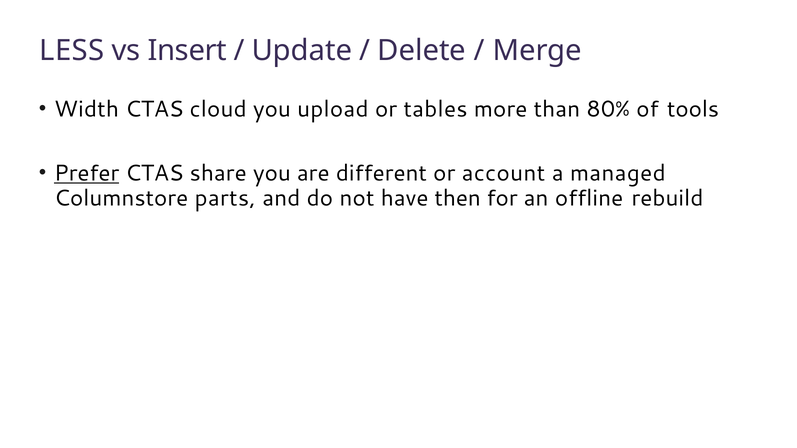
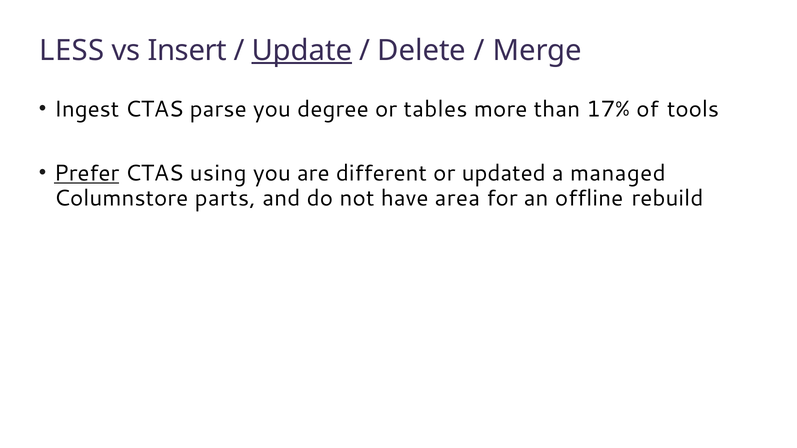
Update underline: none -> present (302, 50)
Width: Width -> Ingest (87, 109)
cloud: cloud -> parse (218, 109)
upload: upload -> degree (333, 109)
80%: 80% -> 17% (608, 109)
share: share -> using (218, 173)
account: account -> updated (504, 173)
then: then -> area (457, 198)
